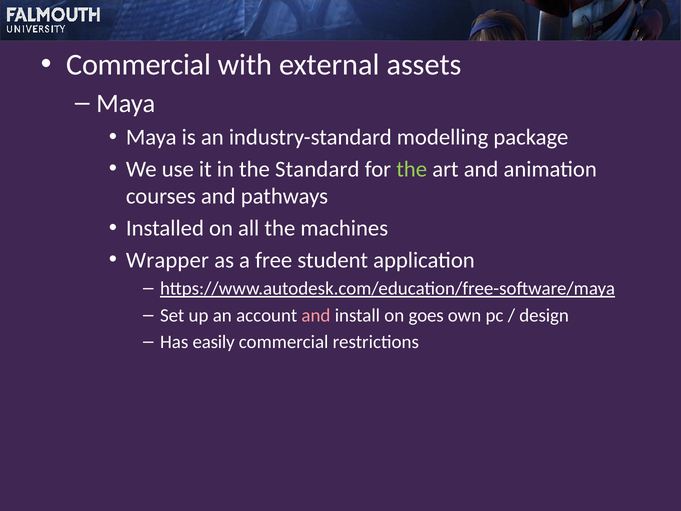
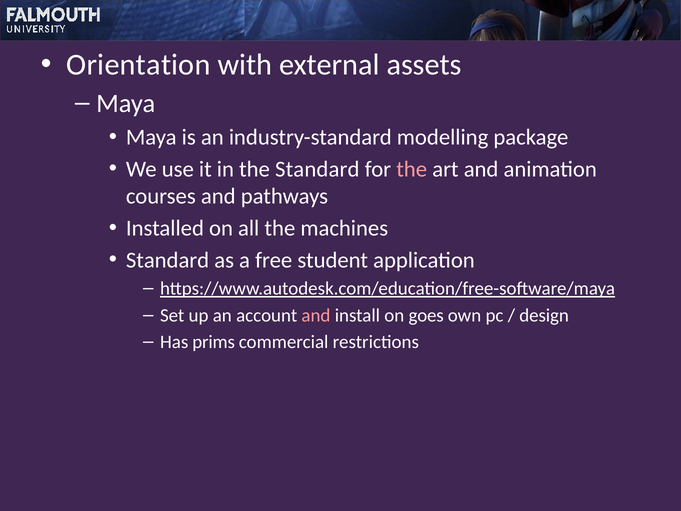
Commercial: Commercial -> Orientation (138, 65)
the colour: light green -> pink (412, 169)
Wrapper: Wrapper -> Standard (168, 260)
easily: easily -> prims (214, 342)
